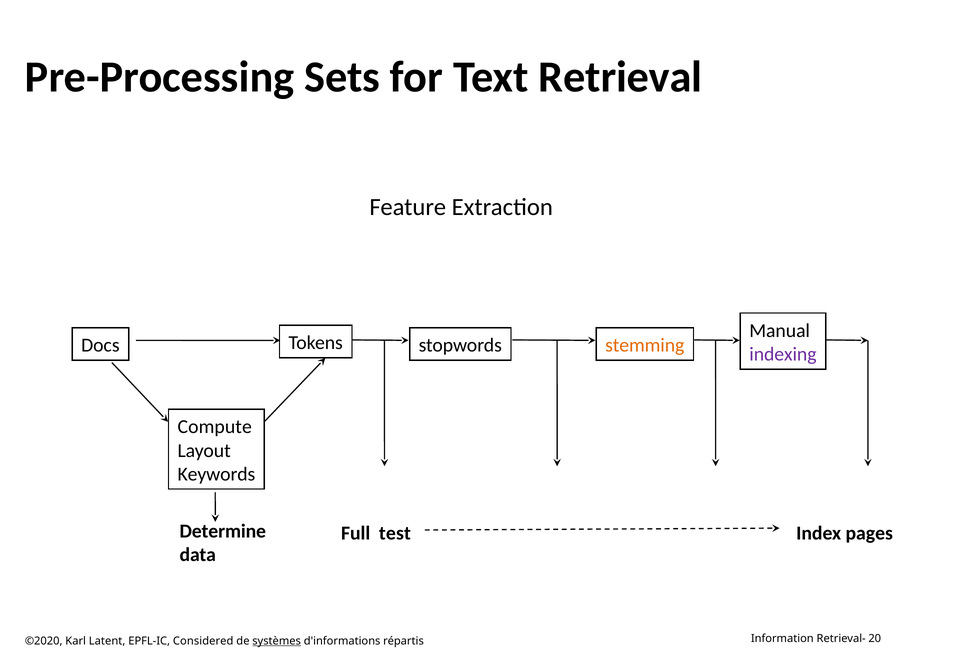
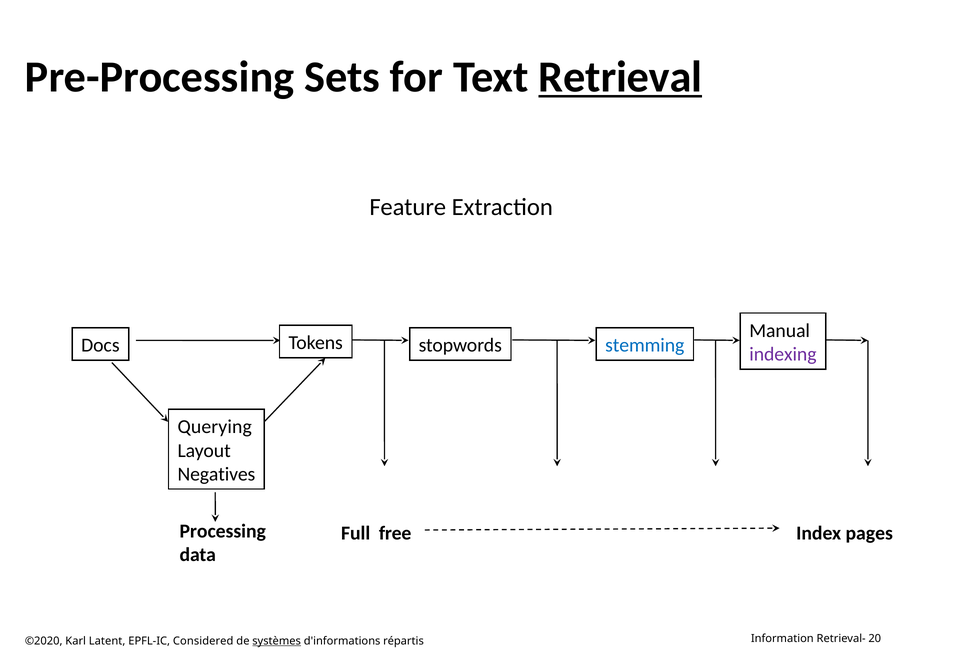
Retrieval underline: none -> present (620, 77)
stemming colour: orange -> blue (645, 345)
Compute: Compute -> Querying (215, 427)
Keywords: Keywords -> Negatives (216, 474)
Determine: Determine -> Processing (223, 531)
test: test -> free (395, 533)
